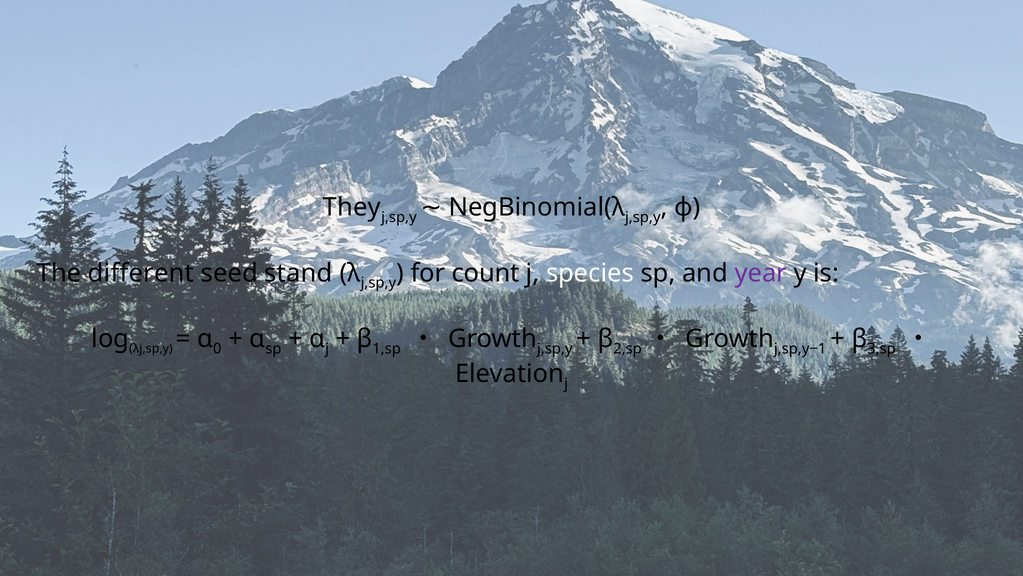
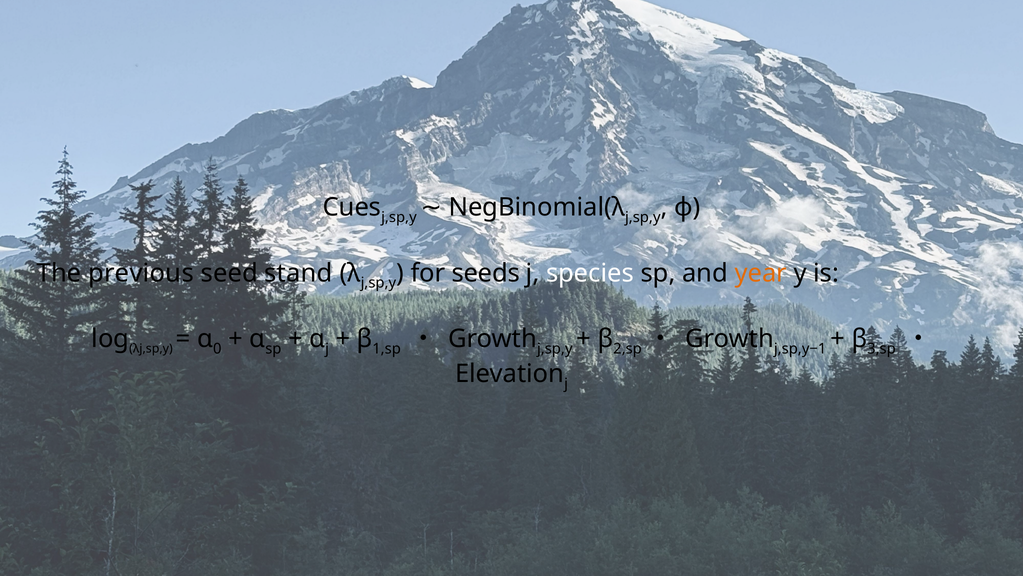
They: They -> Cues (352, 207)
different: different -> previous (141, 273)
count: count -> seeds (486, 273)
year colour: purple -> orange (761, 273)
